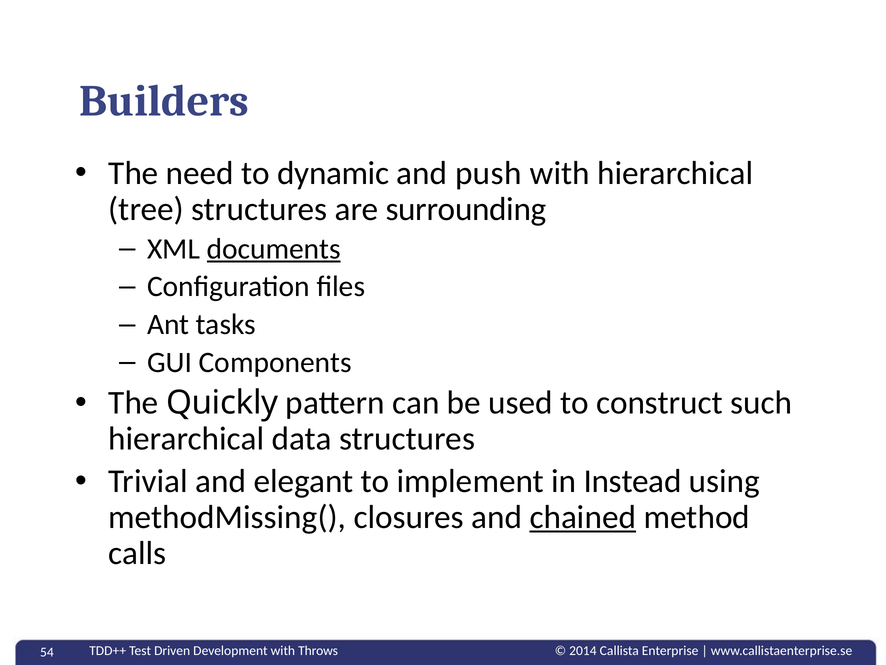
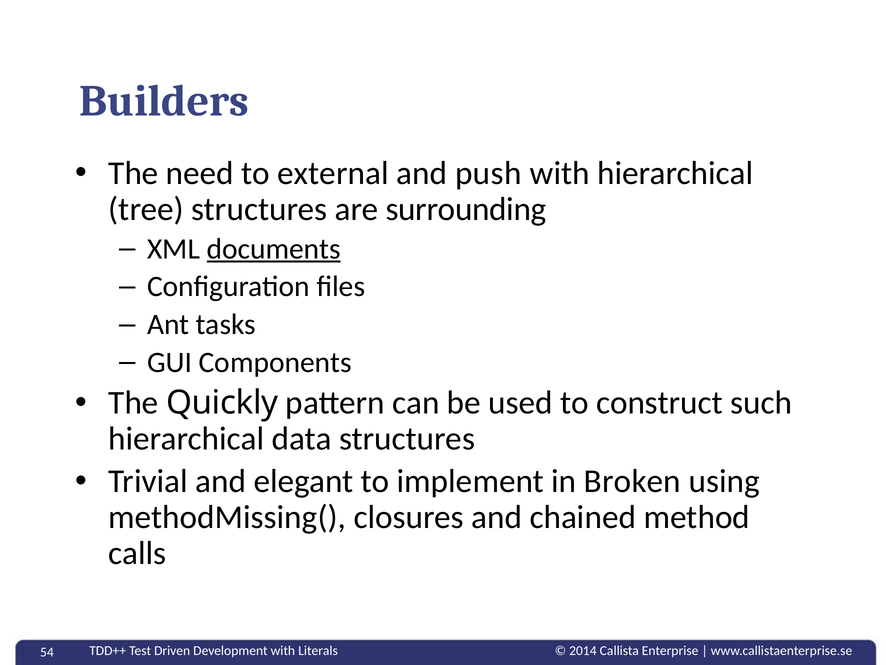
dynamic: dynamic -> external (333, 173)
Instead: Instead -> Broken (632, 481)
chained underline: present -> none (583, 517)
Throws: Throws -> Literals (318, 650)
